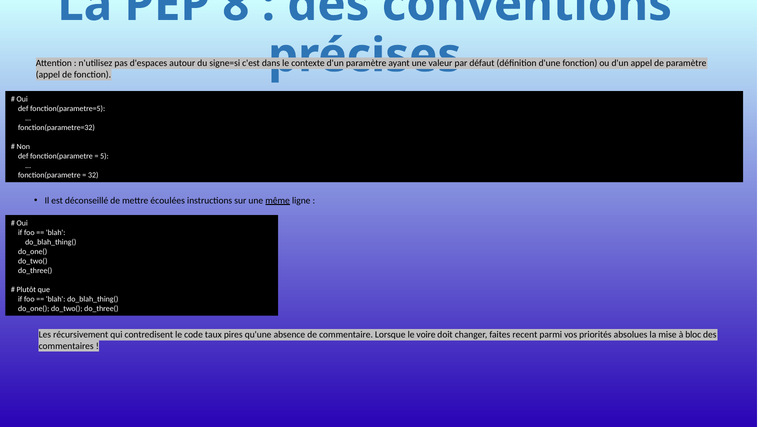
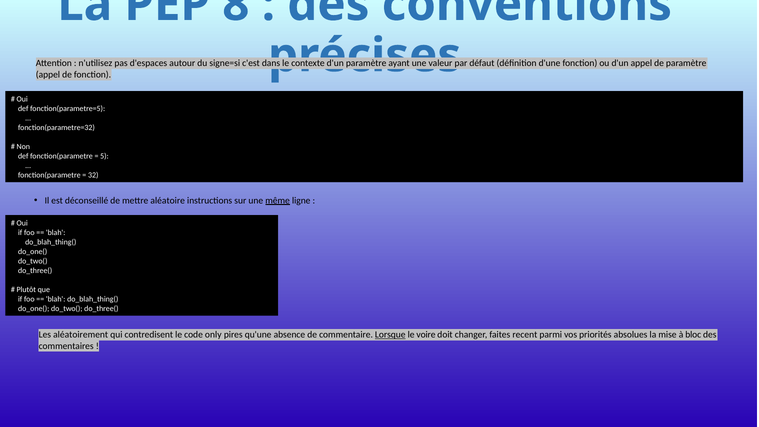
écoulées: écoulées -> aléatoire (168, 200)
récursivement: récursivement -> aléatoirement (81, 335)
taux: taux -> only (213, 335)
Lorsque underline: none -> present (390, 335)
